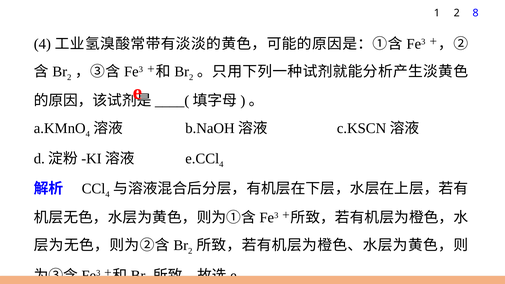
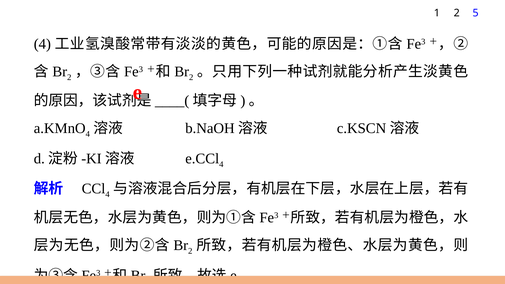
8: 8 -> 5 (476, 13)
